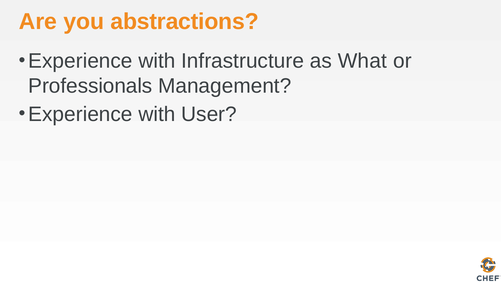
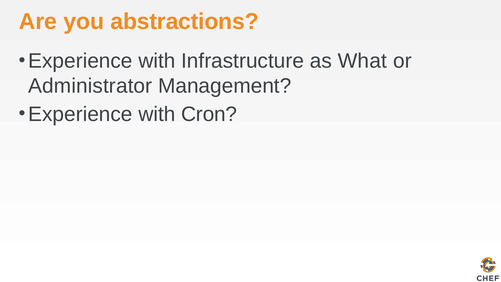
Professionals: Professionals -> Administrator (90, 86)
User: User -> Cron (209, 114)
